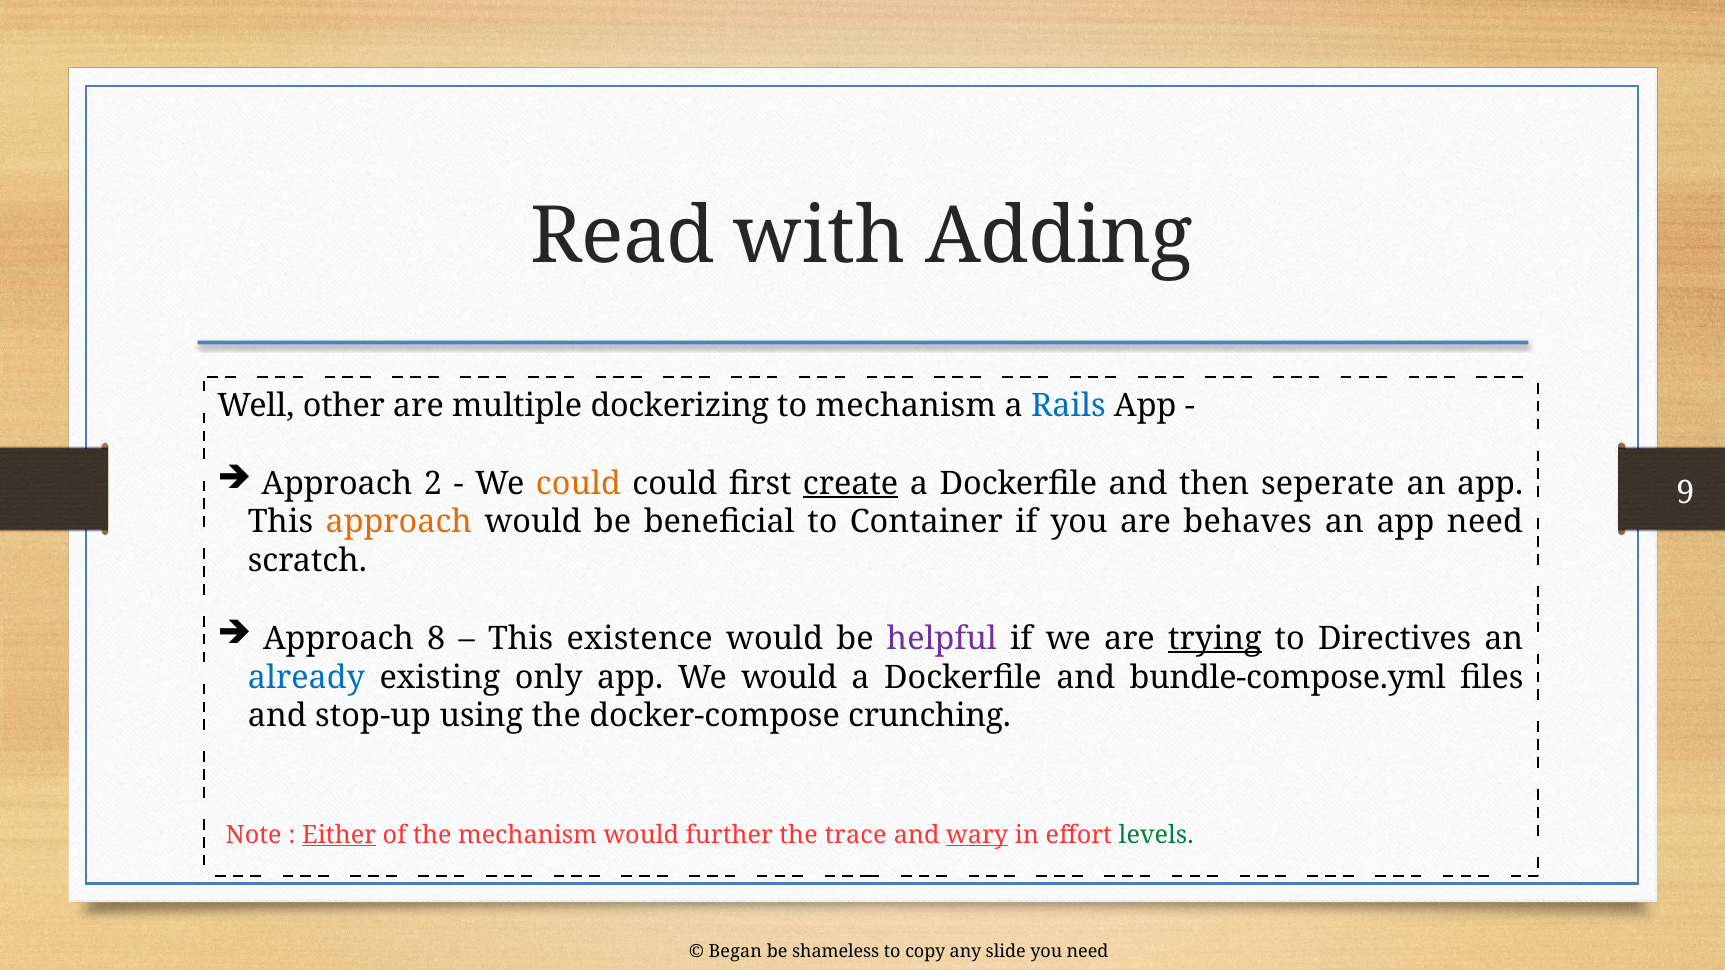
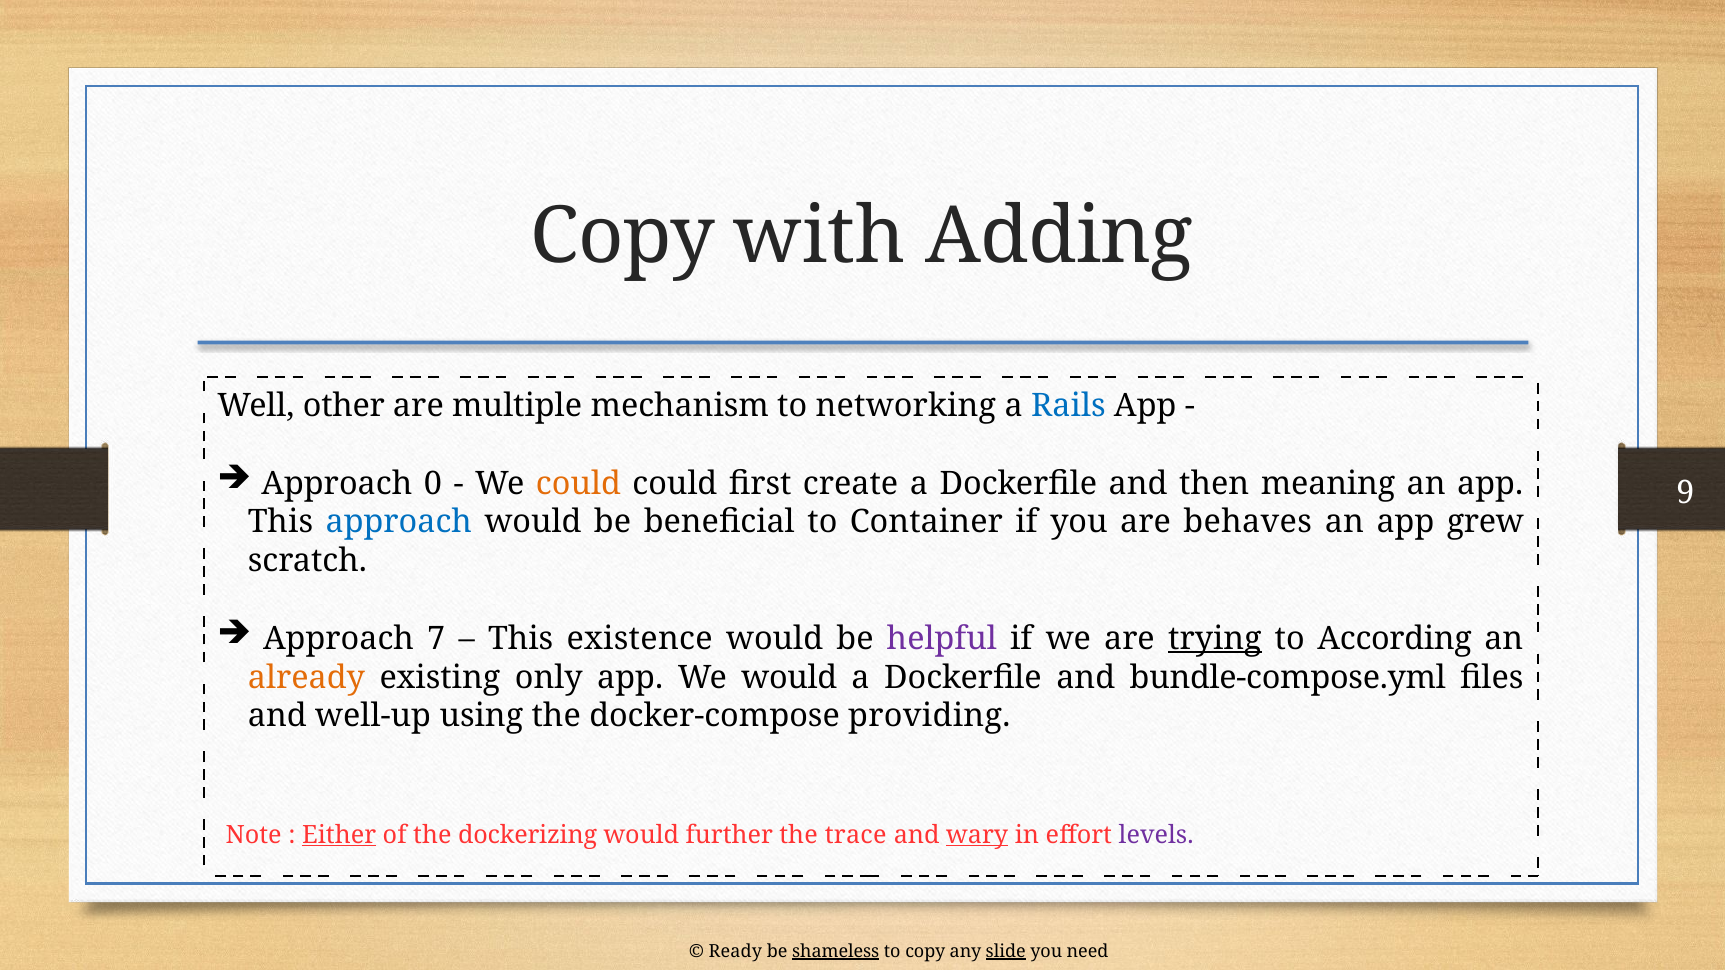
Read: Read -> Copy (623, 237)
dockerizing: dockerizing -> mechanism (680, 406)
to mechanism: mechanism -> networking (906, 406)
2: 2 -> 0 (433, 483)
create underline: present -> none (851, 483)
seperate: seperate -> meaning (1328, 483)
approach colour: orange -> blue (399, 522)
app need: need -> grew (1485, 522)
8: 8 -> 7 (436, 639)
Directives: Directives -> According (1395, 639)
already colour: blue -> orange (306, 678)
stop-up: stop-up -> well-up (373, 716)
crunching: crunching -> providing (929, 716)
the mechanism: mechanism -> dockerizing (528, 835)
levels colour: green -> purple (1156, 835)
Began: Began -> Ready (735, 952)
shameless underline: none -> present (836, 952)
slide underline: none -> present (1006, 952)
